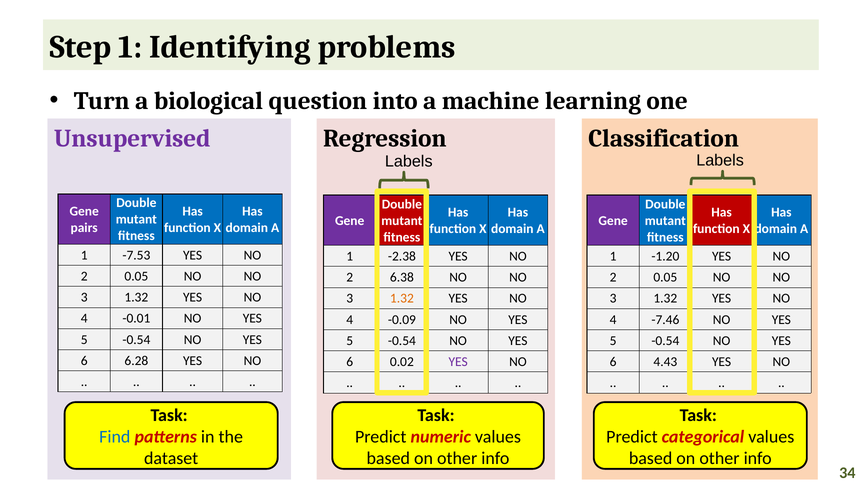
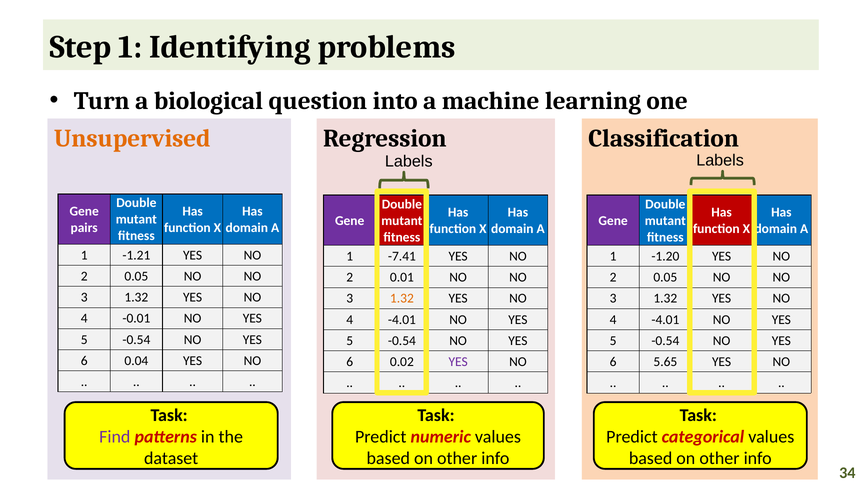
Unsupervised colour: purple -> orange (132, 139)
-7.53: -7.53 -> -1.21 (136, 255)
-2.38: -2.38 -> -7.41 (402, 256)
6.38: 6.38 -> 0.01 (402, 277)
-0.09: -0.09 -> -4.01 (402, 320)
-7.46: -7.46 -> -4.01 (665, 320)
6.28: 6.28 -> 0.04 (136, 361)
4.43: 4.43 -> 5.65 (665, 362)
Find colour: blue -> purple (115, 437)
